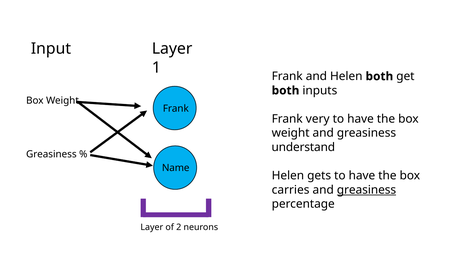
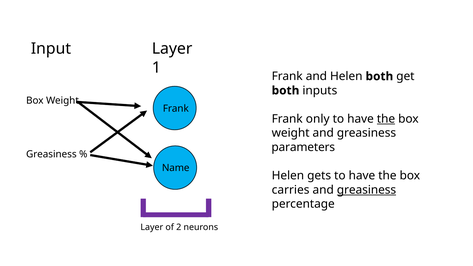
very: very -> only (318, 119)
the underline: none -> present (386, 119)
understand: understand -> parameters (303, 147)
